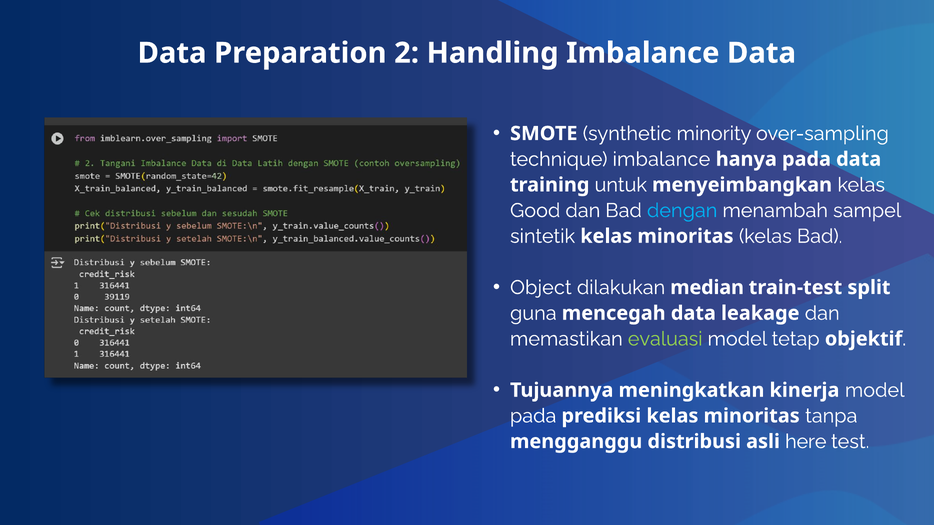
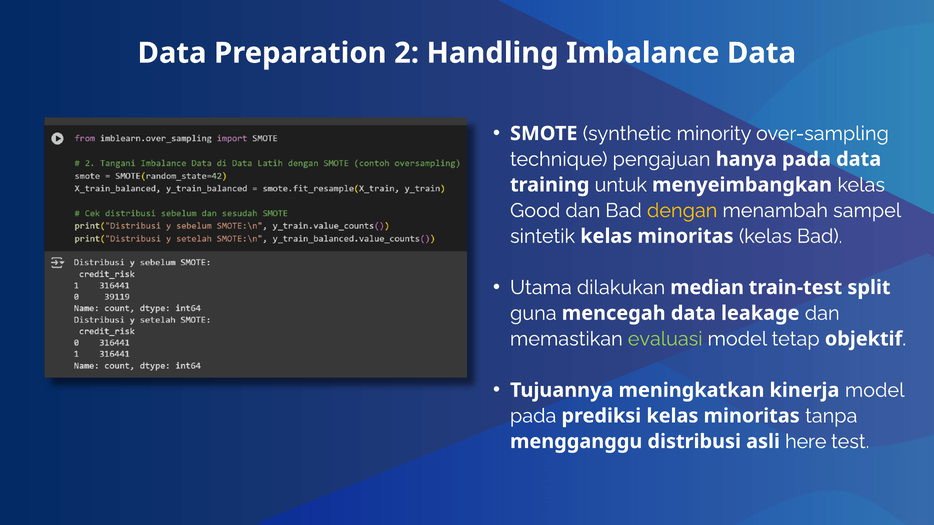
technique imbalance: imbalance -> pengajuan (661, 159)
dengan colour: light blue -> yellow (682, 211)
Object: Object -> Utama (541, 288)
